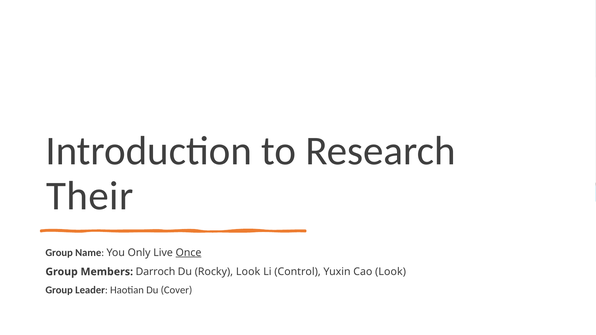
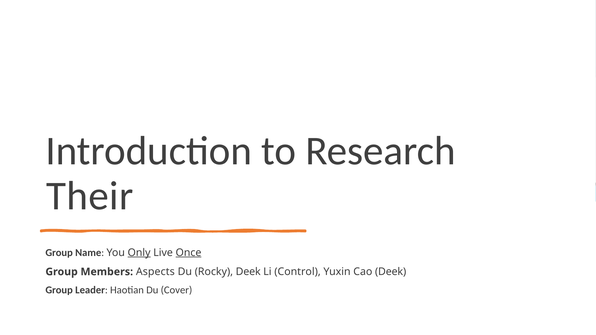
Only underline: none -> present (139, 253)
Darroch: Darroch -> Aspects (155, 272)
Rocky Look: Look -> Deek (248, 272)
Cao Look: Look -> Deek (391, 272)
